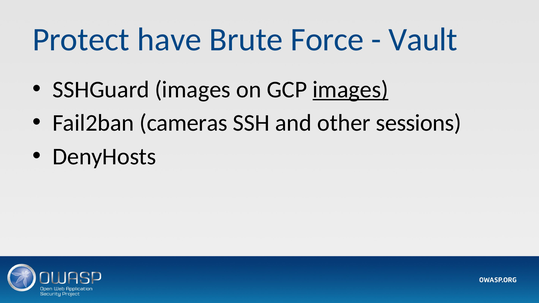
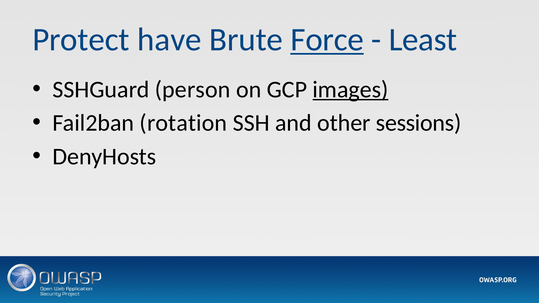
Force underline: none -> present (327, 40)
Vault: Vault -> Least (423, 40)
SSHGuard images: images -> person (193, 89)
cameras: cameras -> rotation (183, 123)
